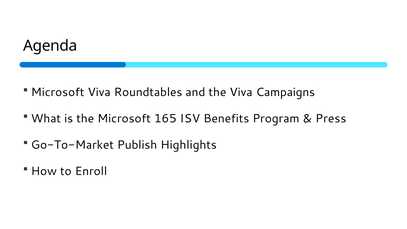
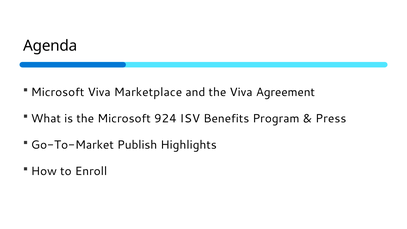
Roundtables: Roundtables -> Marketplace (148, 92)
Campaigns: Campaigns -> Agreement (285, 92)
165: 165 -> 924 (165, 118)
